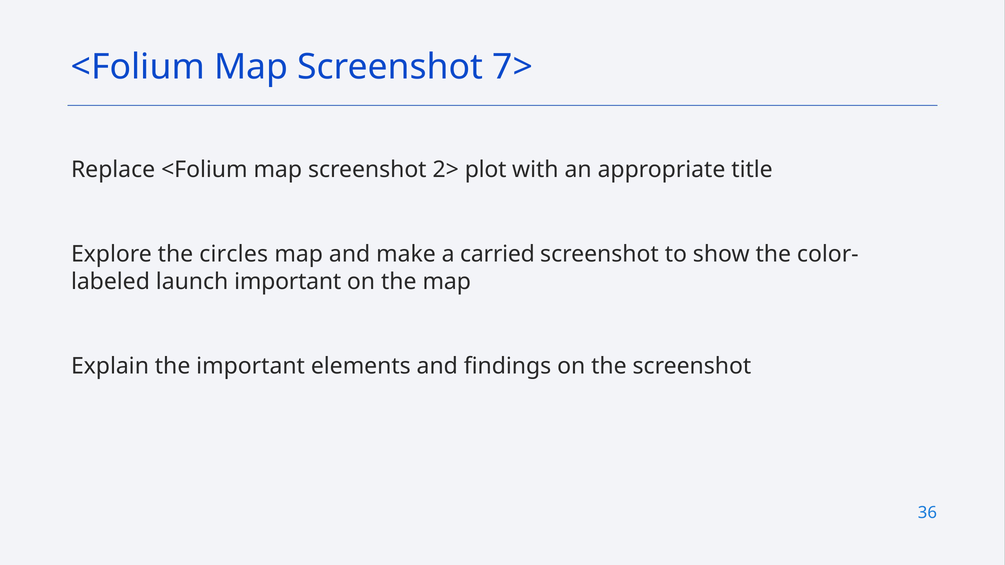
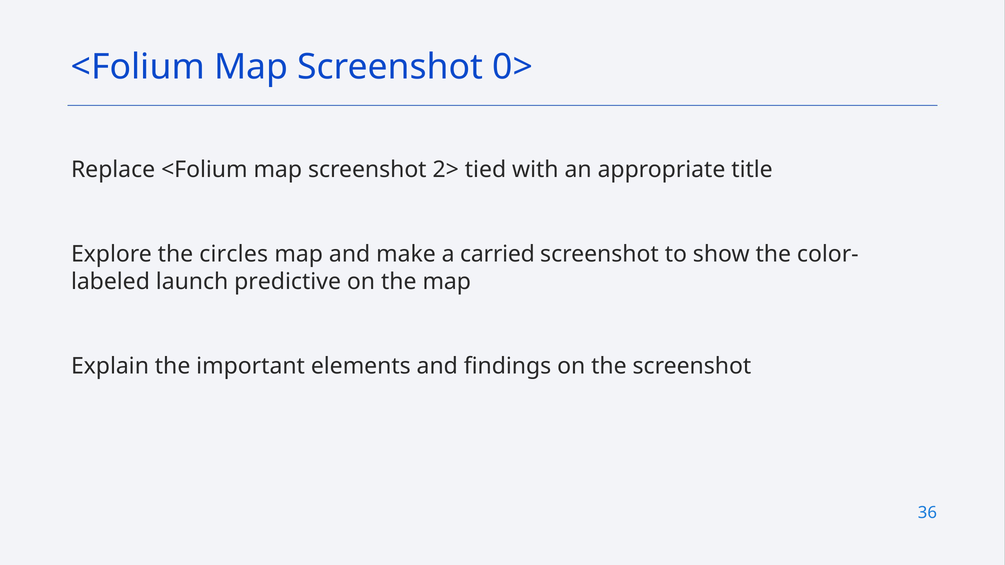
7>: 7> -> 0> (513, 67)
plot: plot -> tied (485, 170)
launch important: important -> predictive (288, 282)
